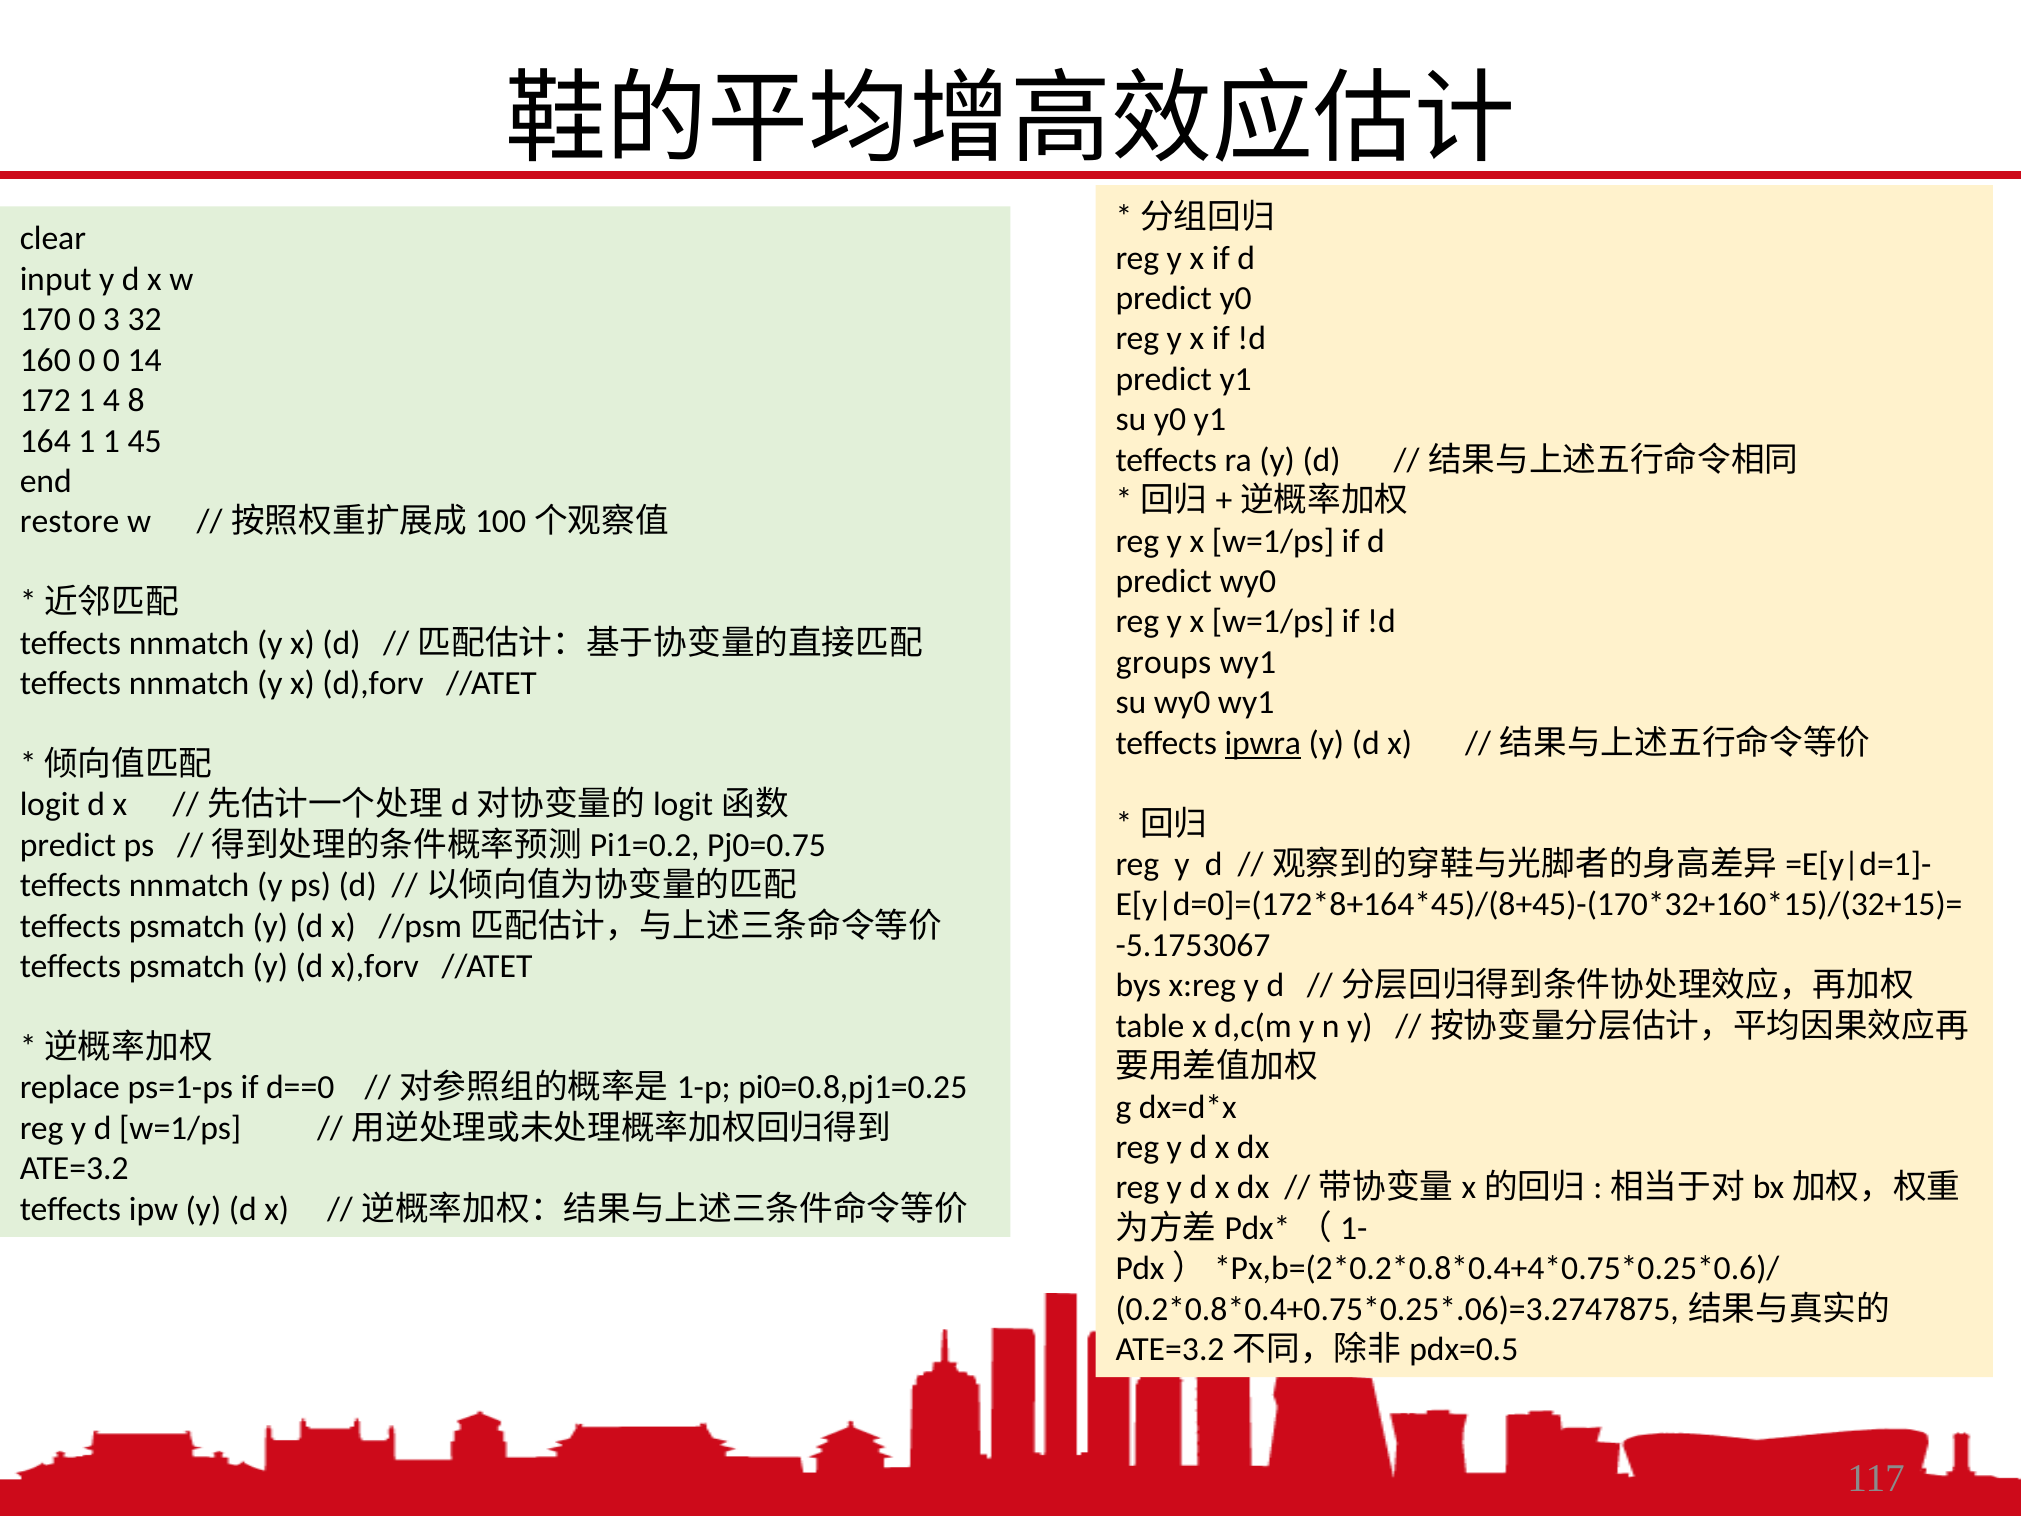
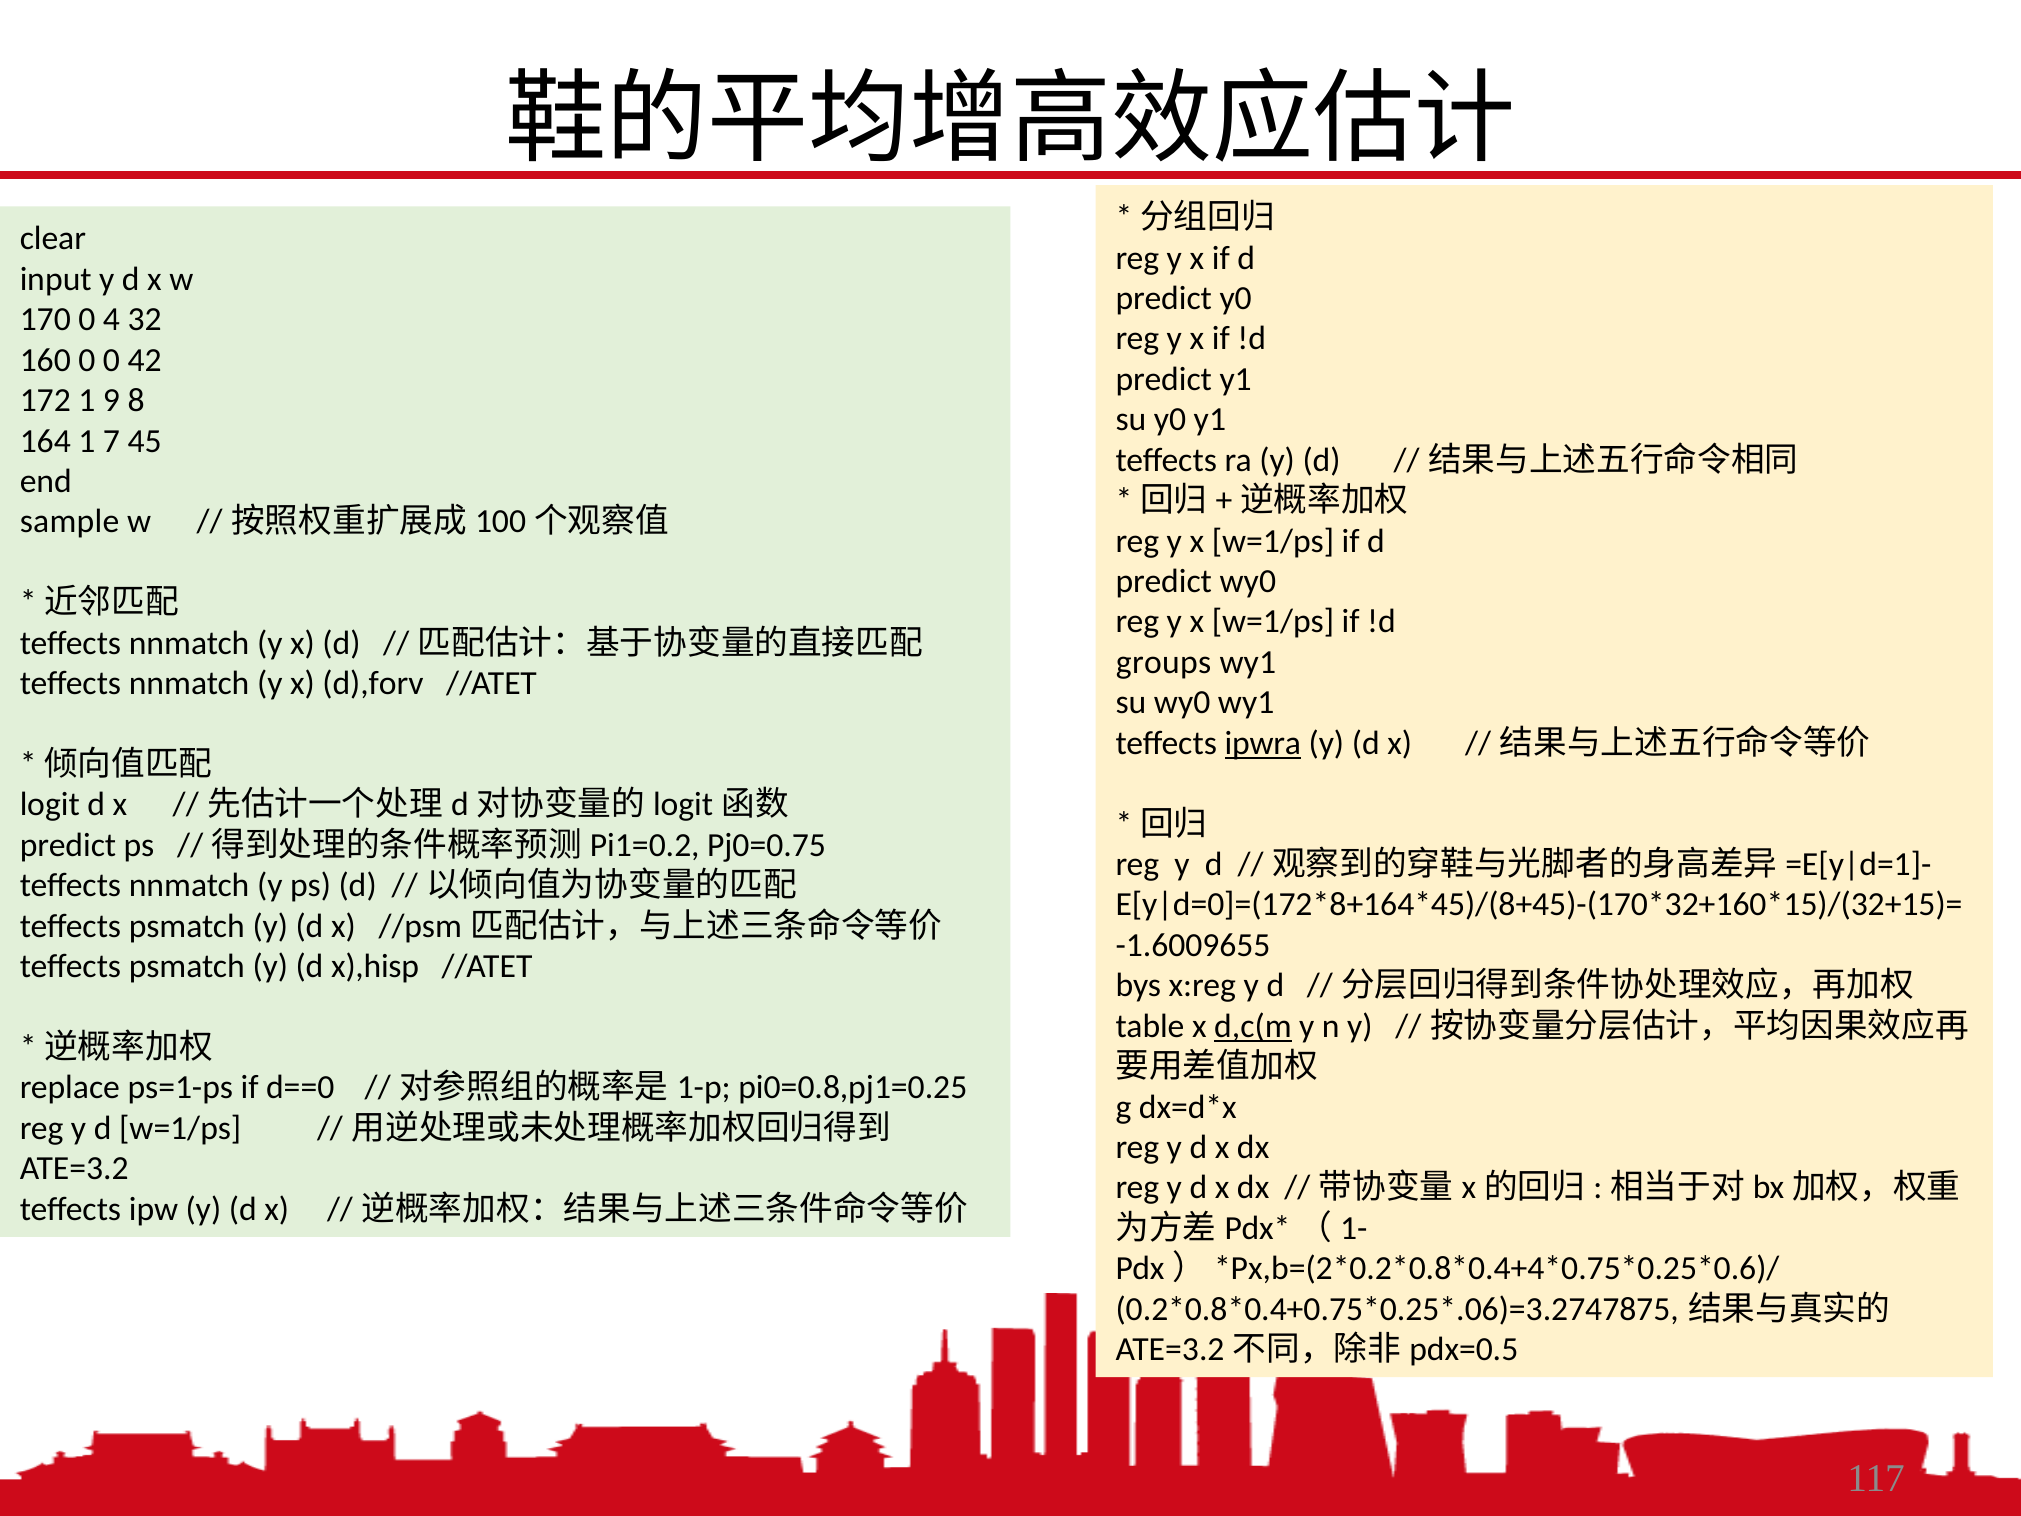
3: 3 -> 4 (111, 320)
14: 14 -> 42 (145, 360)
4: 4 -> 9 (111, 400)
1 1: 1 -> 7 (111, 441)
restore: restore -> sample (70, 522)
-5.1753067: -5.1753067 -> -1.6009655 (1193, 945)
x),forv: x),forv -> x),hisp (375, 966)
d,c(m underline: none -> present (1253, 1026)
